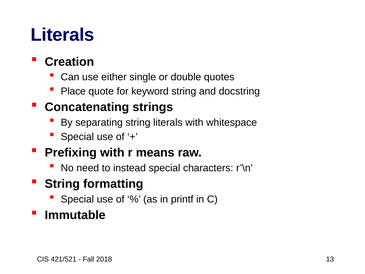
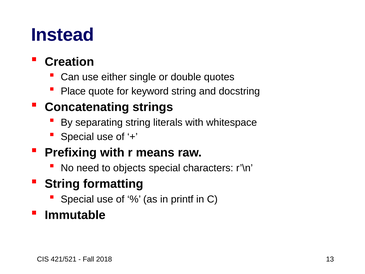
Literals: Literals -> Instead (63, 35)
instead: instead -> objects (129, 168)
